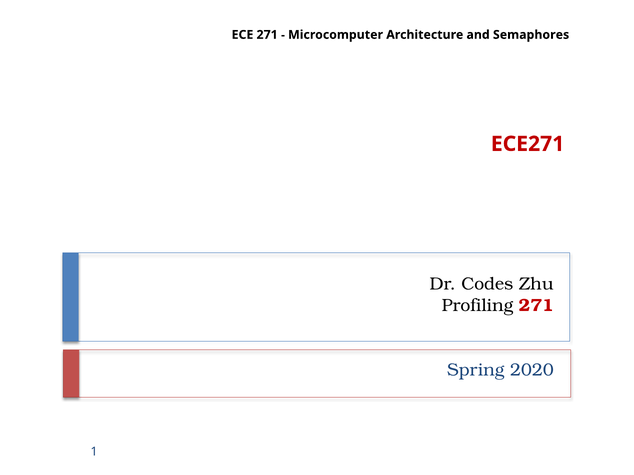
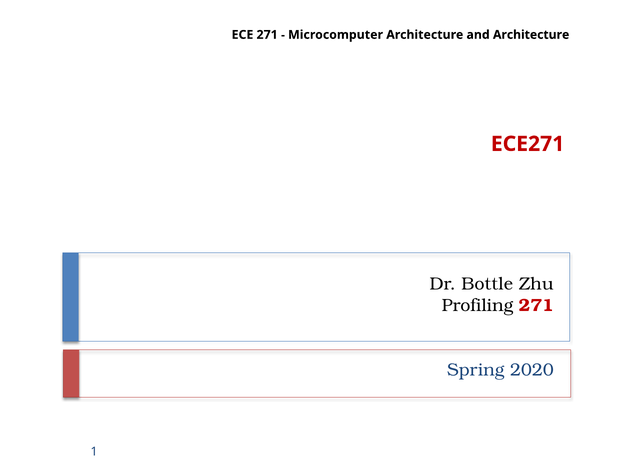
and Semaphores: Semaphores -> Architecture (531, 35)
Codes: Codes -> Bottle (487, 284)
